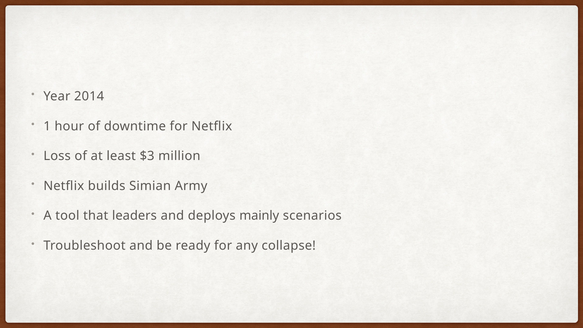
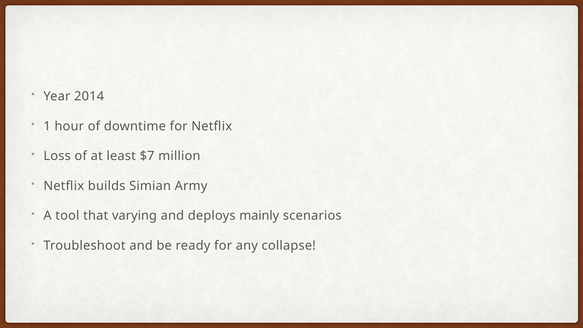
$3: $3 -> $7 (147, 156)
leaders: leaders -> varying (134, 216)
